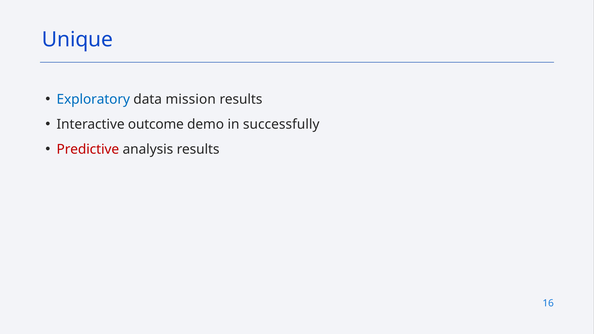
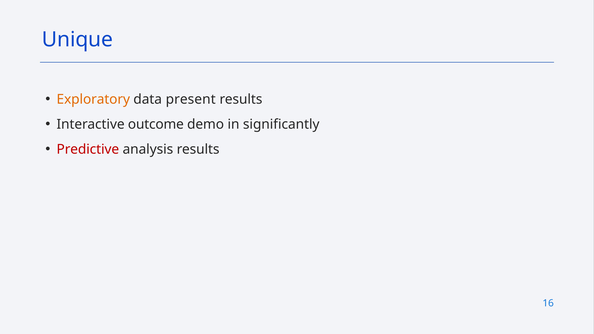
Exploratory colour: blue -> orange (93, 99)
mission: mission -> present (191, 99)
successfully: successfully -> significantly (281, 124)
